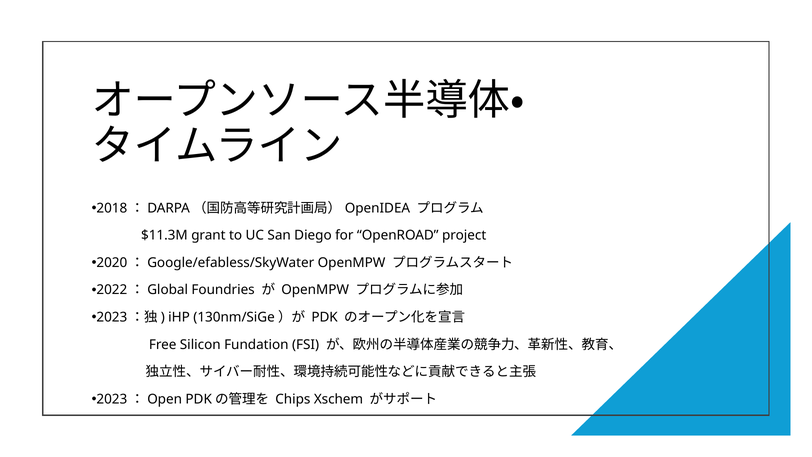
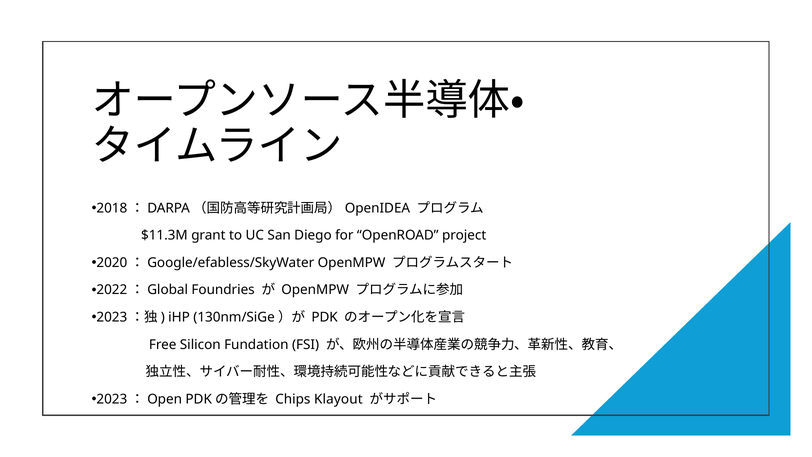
Xschem: Xschem -> Klayout (338, 399)
